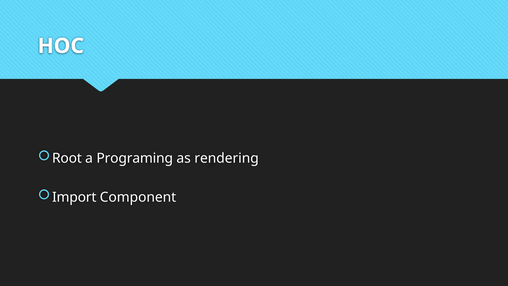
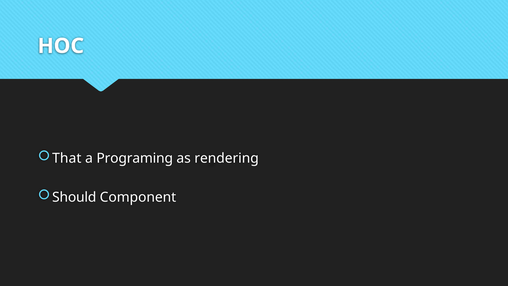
Root: Root -> That (67, 158)
Import: Import -> Should (74, 197)
